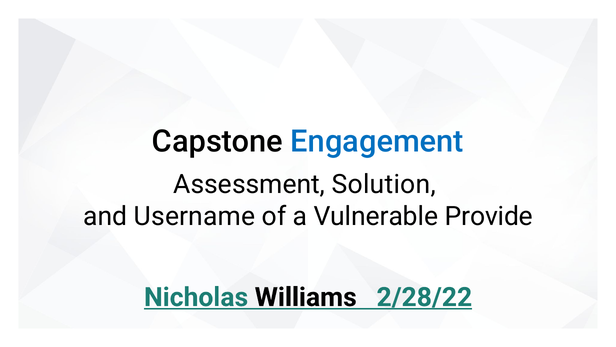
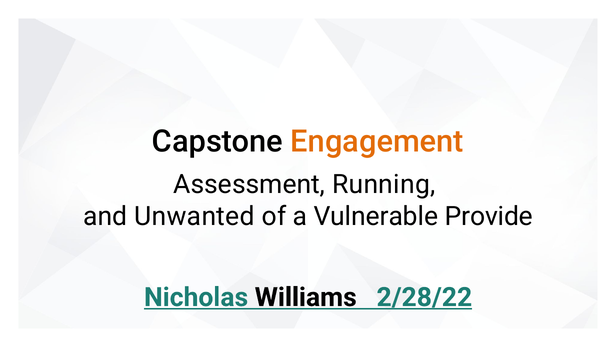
Engagement colour: blue -> orange (377, 142)
Solution: Solution -> Running (384, 184)
Username: Username -> Unwanted (194, 216)
